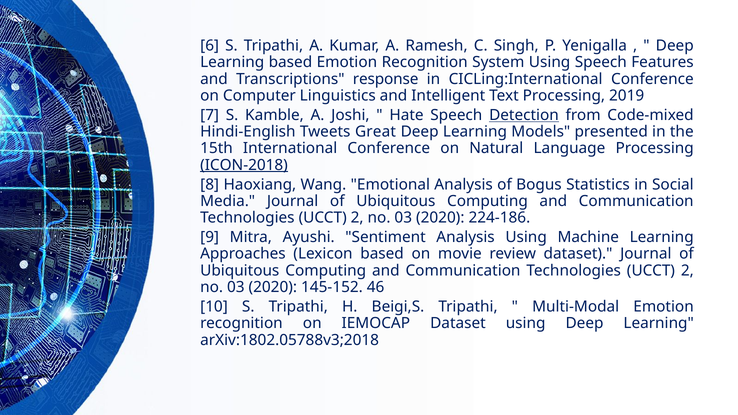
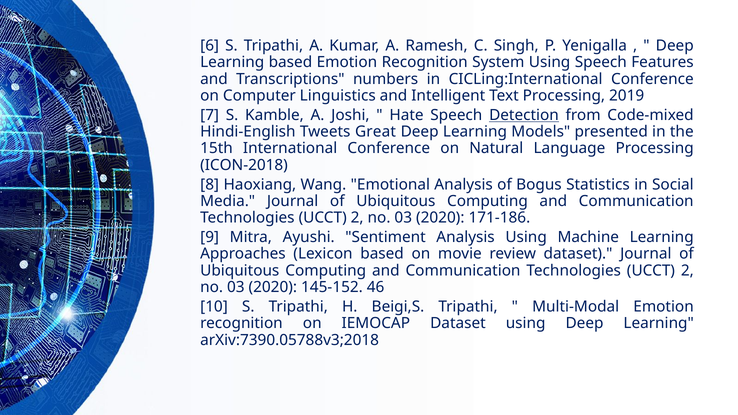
response: response -> numbers (386, 79)
ICON-2018 underline: present -> none (244, 165)
224-186: 224-186 -> 171-186 (499, 218)
arXiv:1802.05788v3;2018: arXiv:1802.05788v3;2018 -> arXiv:7390.05788v3;2018 (290, 340)
